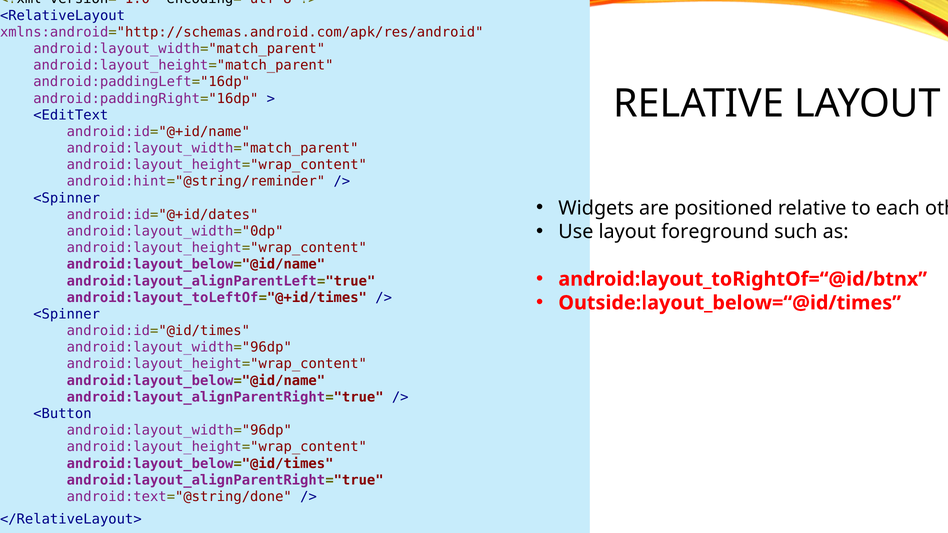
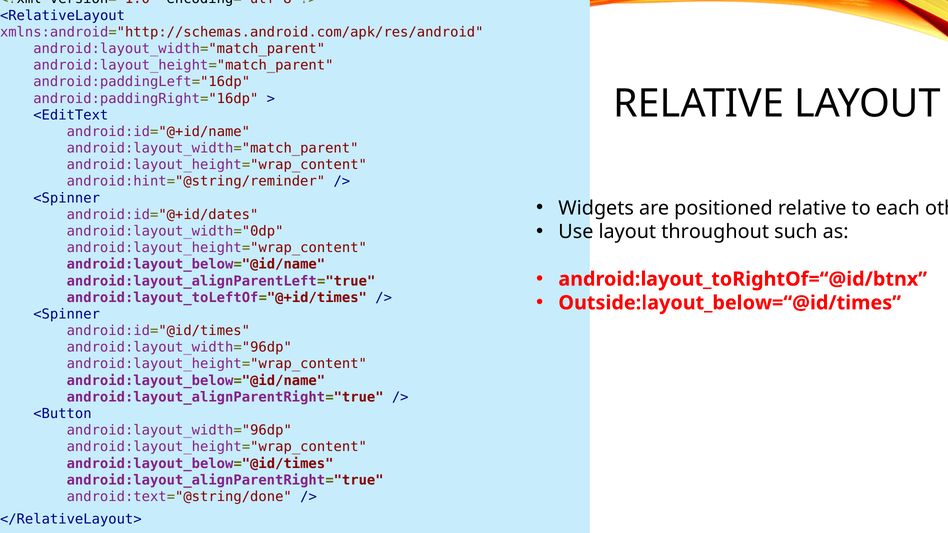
foreground: foreground -> throughout (715, 232)
